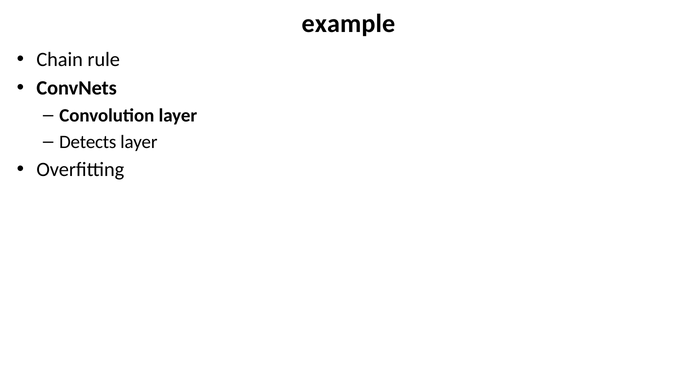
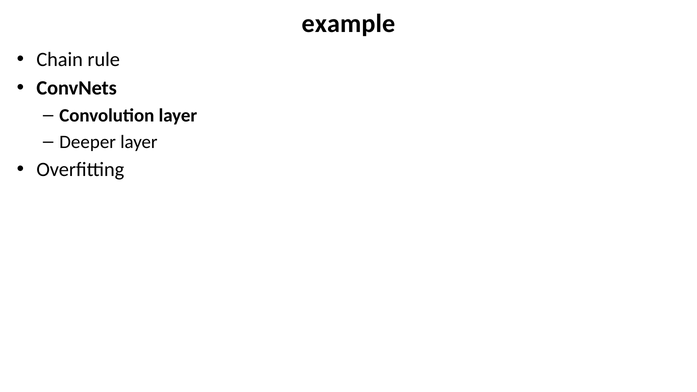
Detects: Detects -> Deeper (88, 142)
